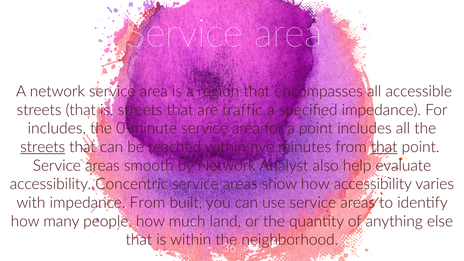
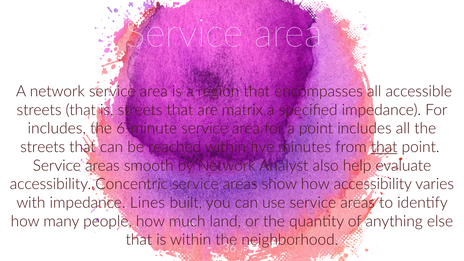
traffic: traffic -> matrix (242, 110)
0-minute: 0-minute -> 6-minute (147, 128)
streets underline: present -> none (43, 147)
impedance From: From -> Lines (147, 203)
